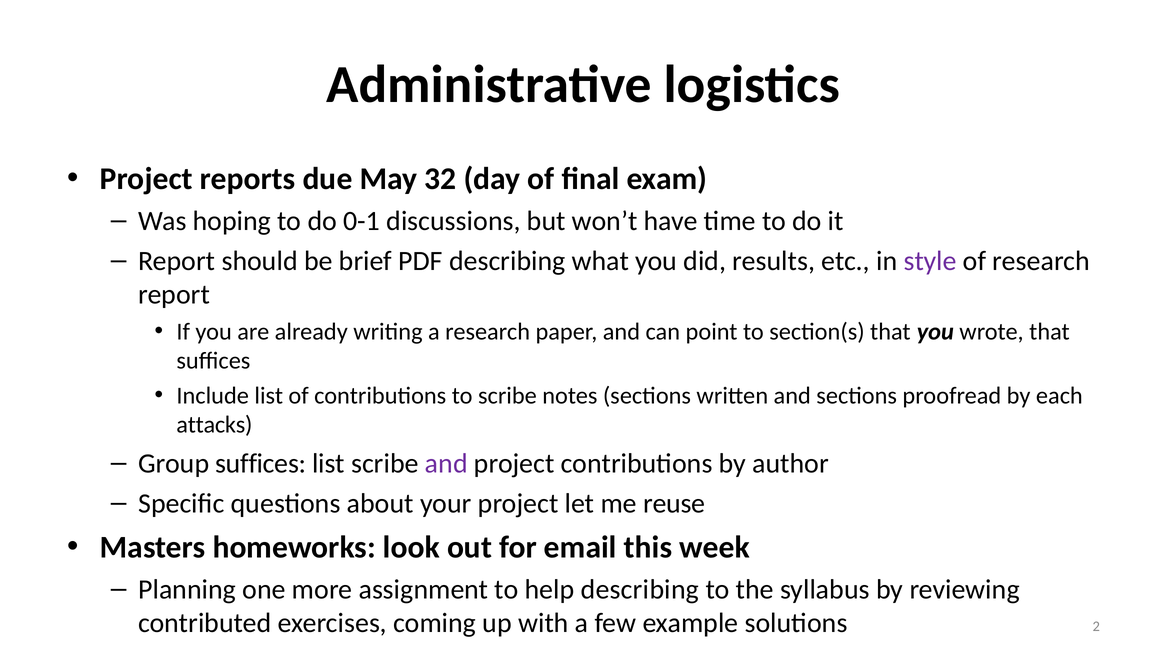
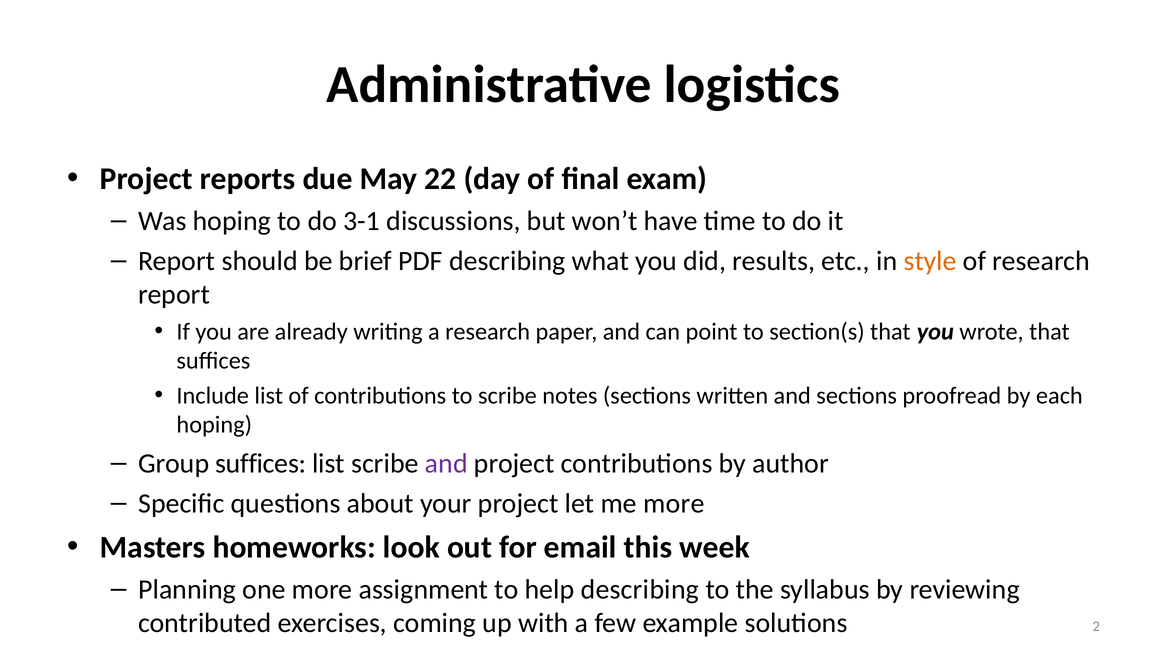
32: 32 -> 22 (440, 179)
0-1: 0-1 -> 3-1 (362, 221)
style colour: purple -> orange (930, 261)
attacks: attacks -> hoping (214, 425)
me reuse: reuse -> more (674, 504)
